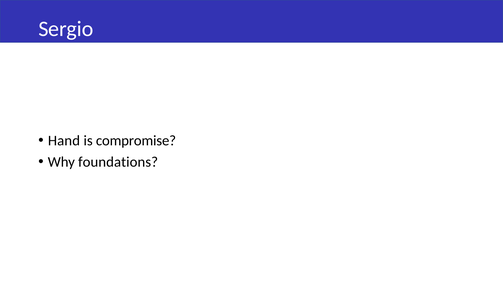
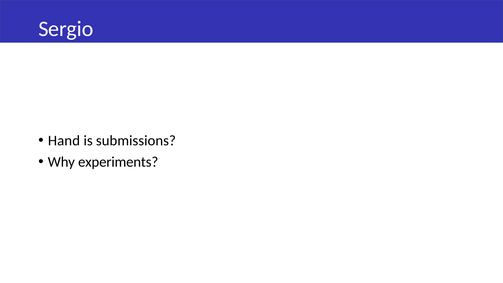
compromise: compromise -> submissions (136, 141)
foundations: foundations -> experiments (118, 162)
